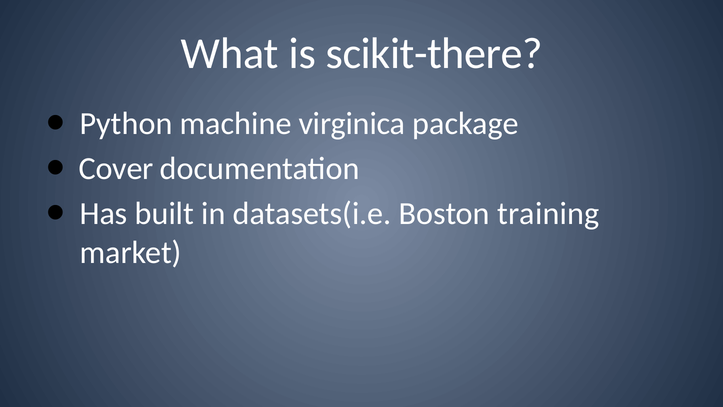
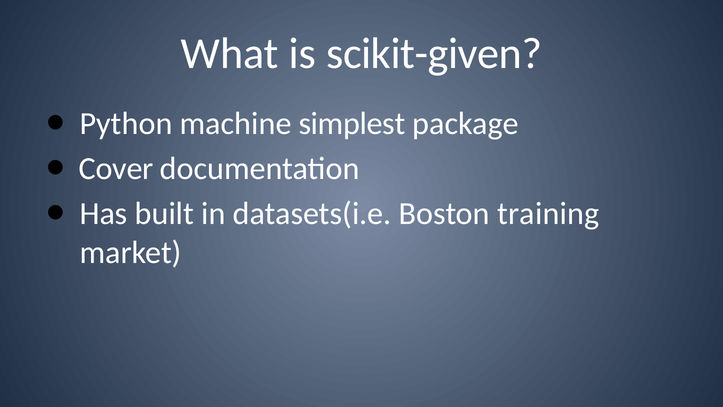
scikit-there: scikit-there -> scikit-given (434, 53)
virginica: virginica -> simplest (352, 124)
